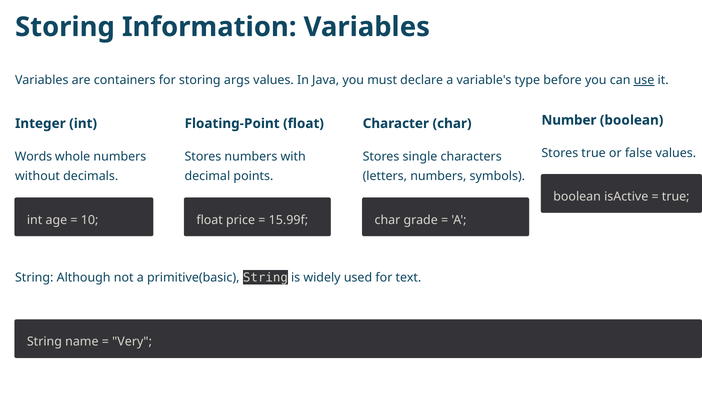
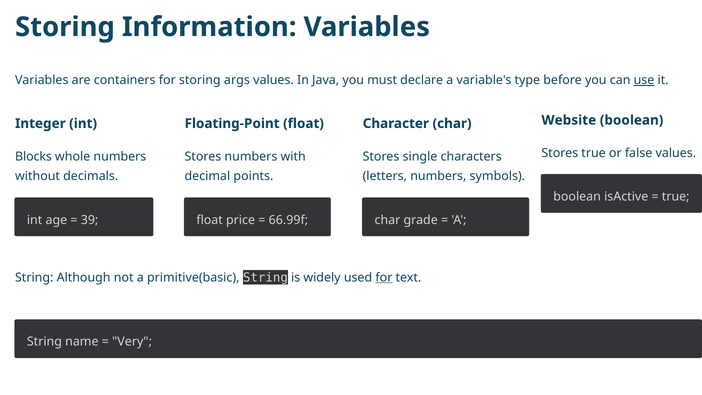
Number: Number -> Website (569, 120)
Words: Words -> Blocks (34, 156)
10: 10 -> 39 (90, 220)
15.99f: 15.99f -> 66.99f (288, 220)
for underline: none -> present (384, 277)
